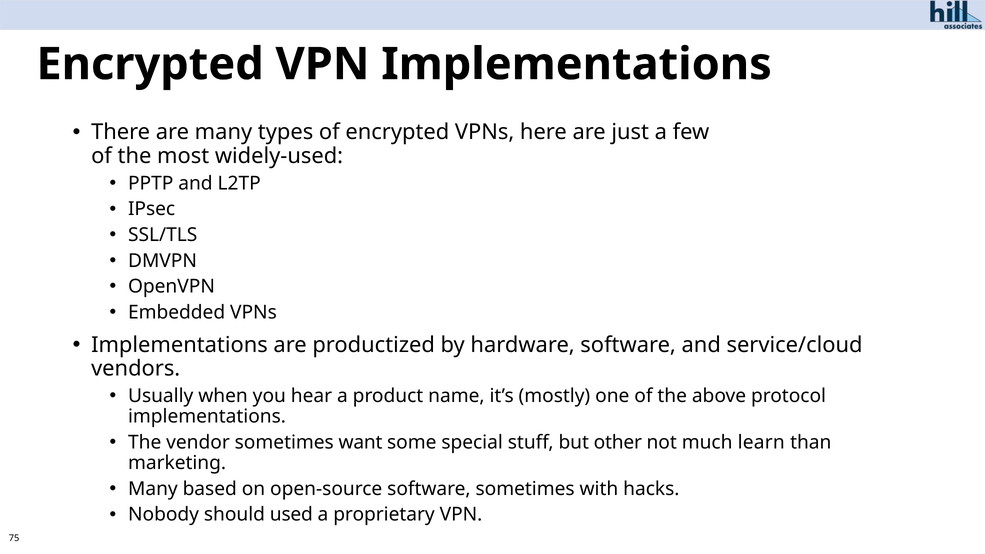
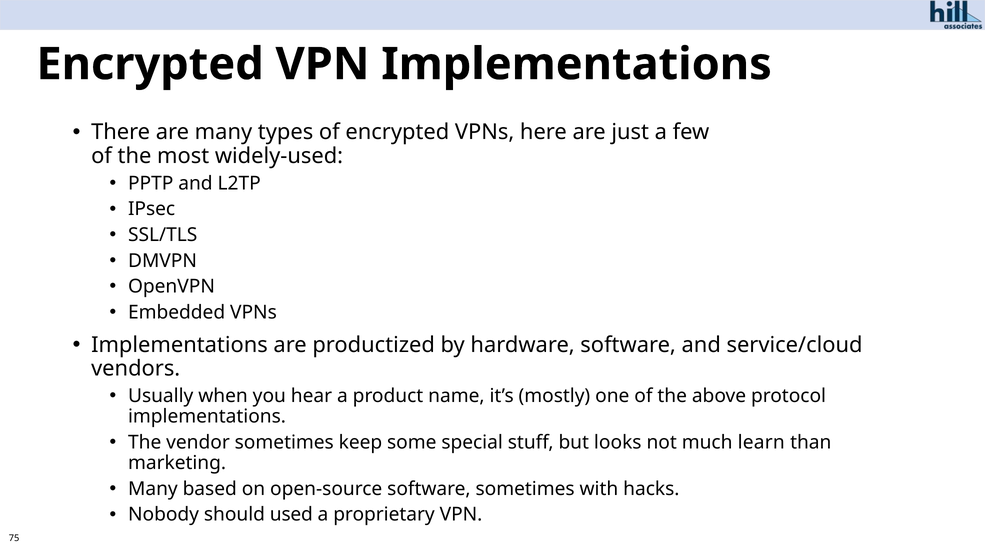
want: want -> keep (360, 442)
other: other -> looks (618, 442)
